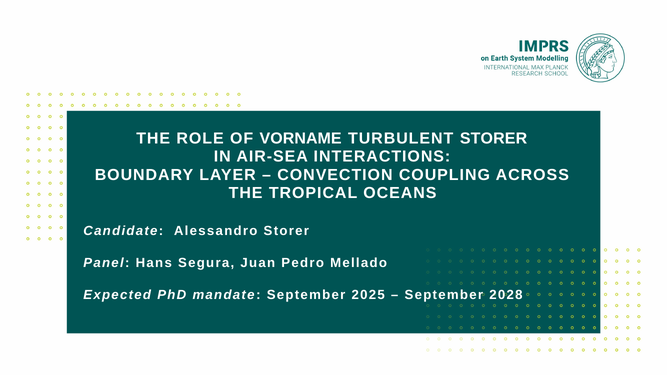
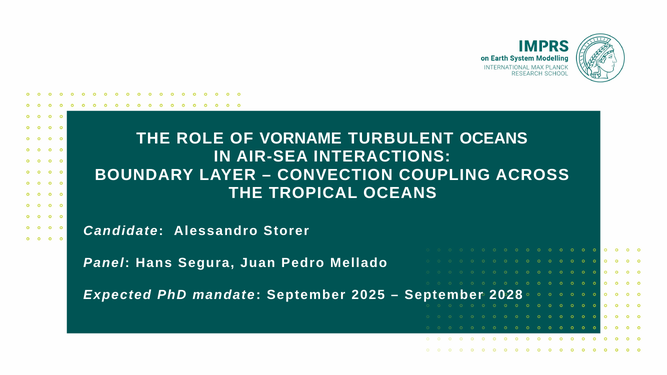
TURBULENT STORER: STORER -> OCEANS (494, 139)
